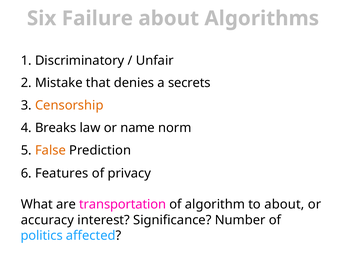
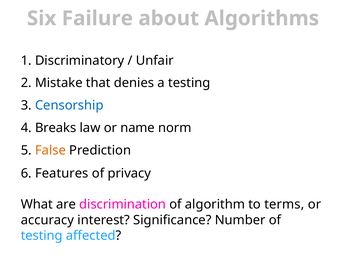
a secrets: secrets -> testing (189, 83)
Censorship colour: orange -> blue (69, 106)
transportation: transportation -> discrimination (123, 205)
to about: about -> terms (284, 205)
politics: politics -> testing (42, 236)
